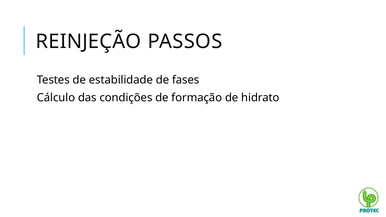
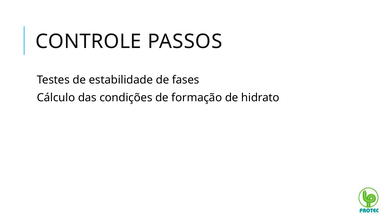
REINJEÇÃO: REINJEÇÃO -> CONTROLE (88, 41)
